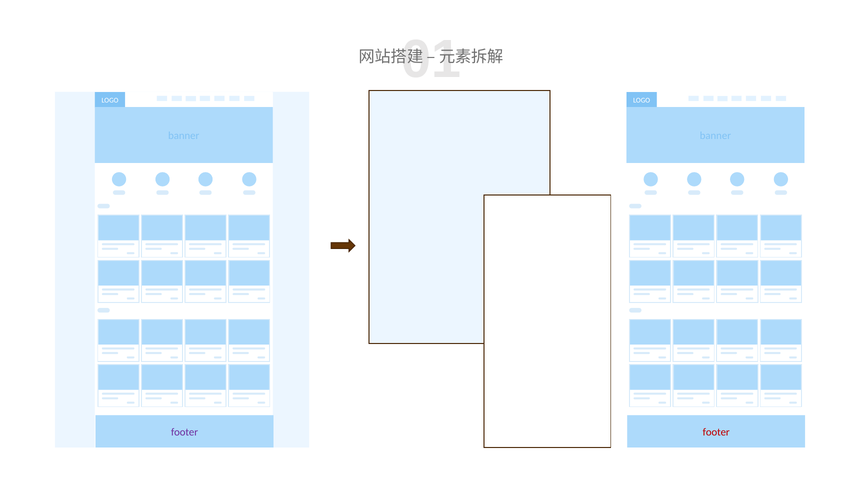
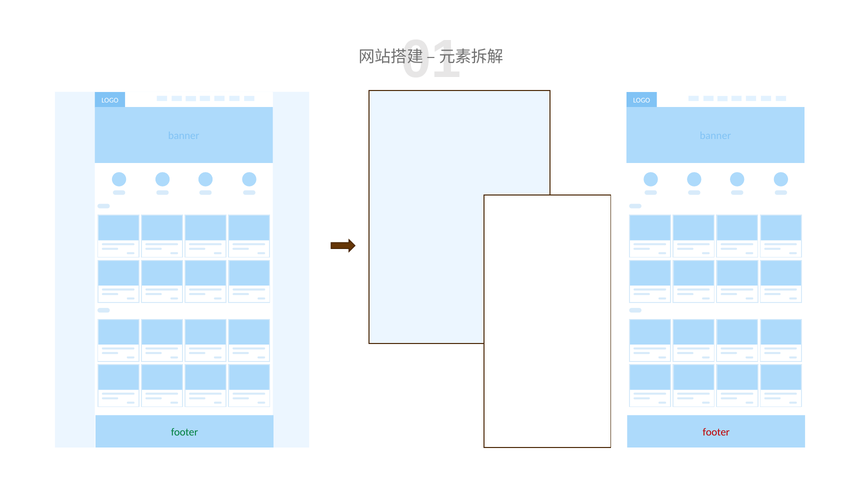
footer colour: purple -> green (185, 432)
